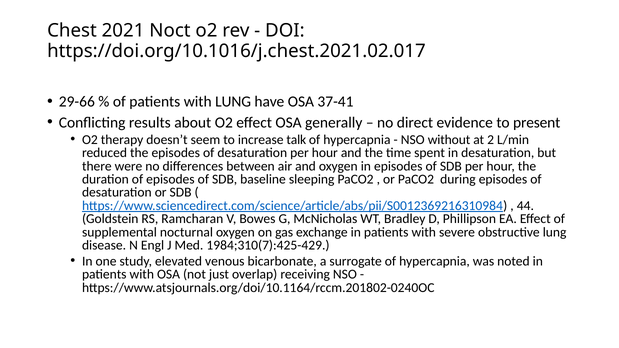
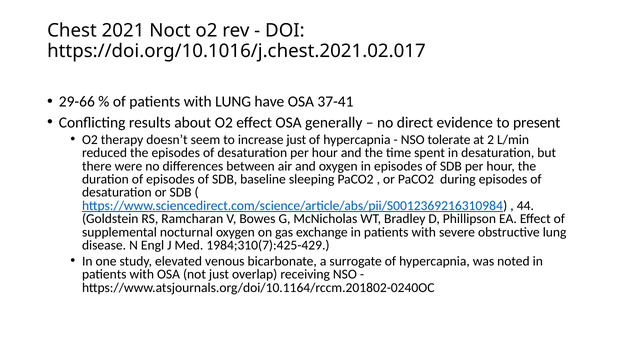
increase talk: talk -> just (296, 140)
without: without -> tolerate (449, 140)
